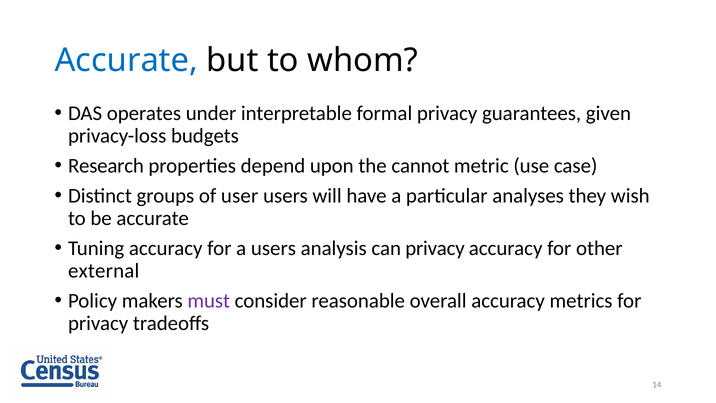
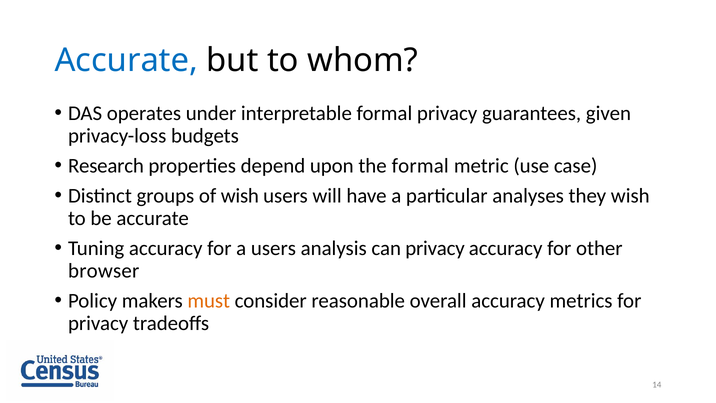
the cannot: cannot -> formal (420, 166)
of user: user -> wish (240, 196)
external: external -> browser (104, 271)
must colour: purple -> orange (209, 301)
